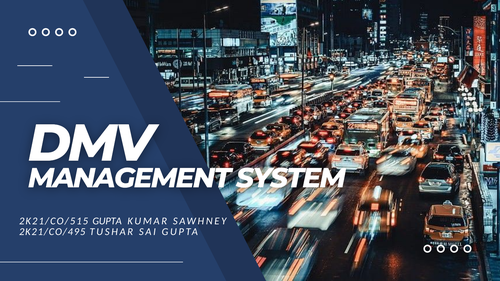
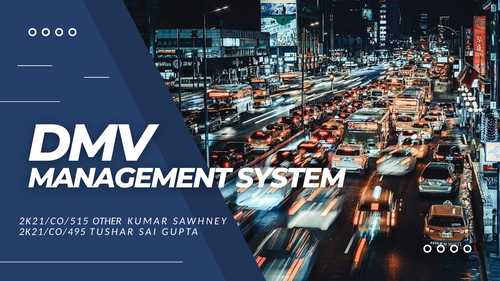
2K21/CO/515 GUPTA: GUPTA -> OTHER (107, 221)
